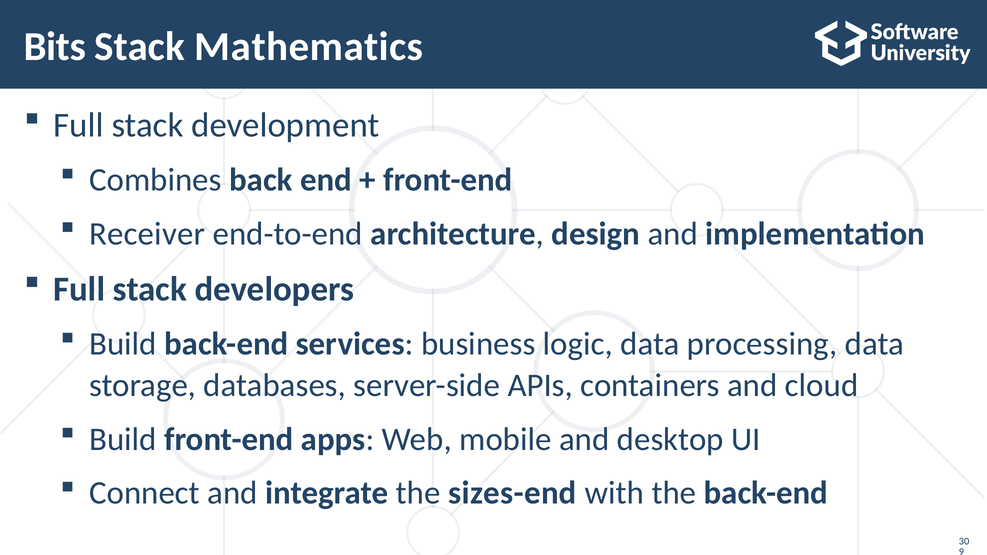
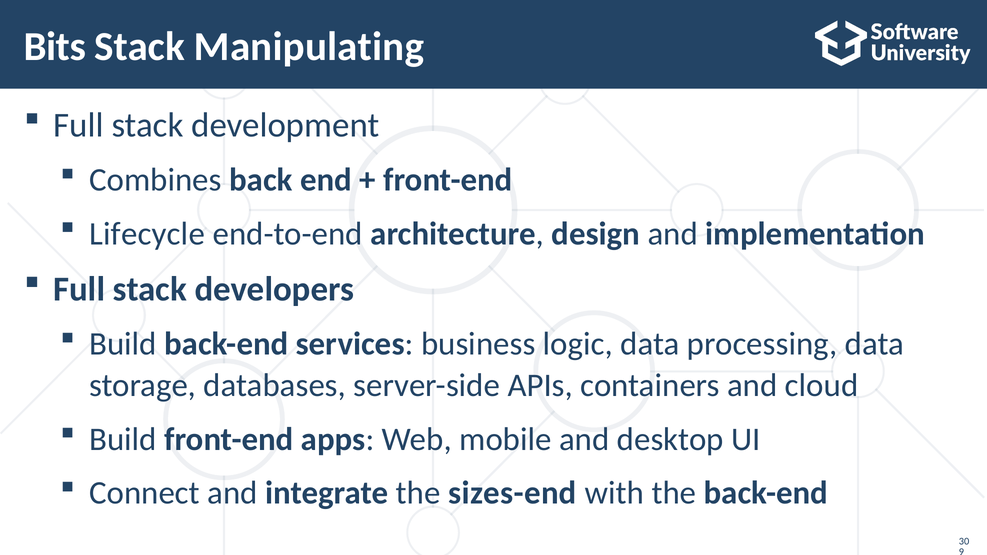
Mathematics: Mathematics -> Manipulating (309, 47)
Receiver: Receiver -> Lifecycle (147, 234)
